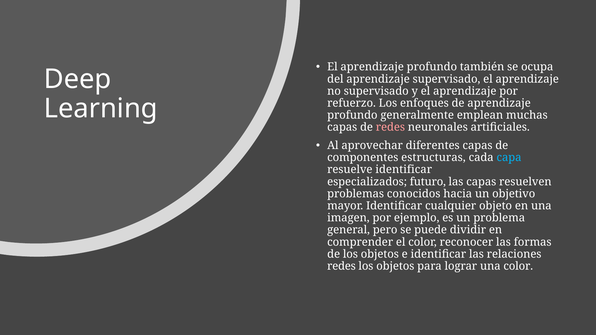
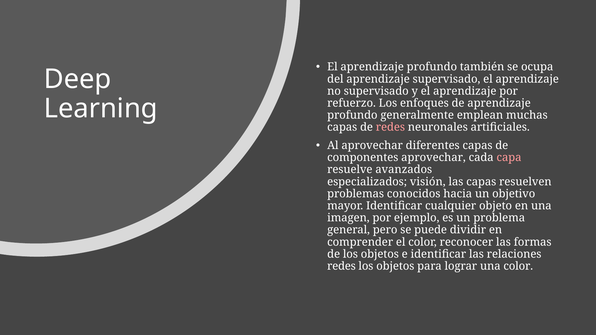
componentes estructuras: estructuras -> aprovechar (433, 158)
capa colour: light blue -> pink (509, 158)
resuelve identificar: identificar -> avanzados (404, 170)
futuro: futuro -> visión (428, 182)
